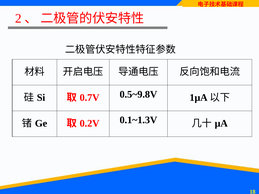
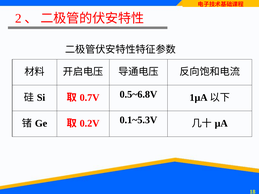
0.5~9.8V: 0.5~9.8V -> 0.5~6.8V (138, 94)
0.1~1.3V: 0.1~1.3V -> 0.1~5.3V (138, 120)
